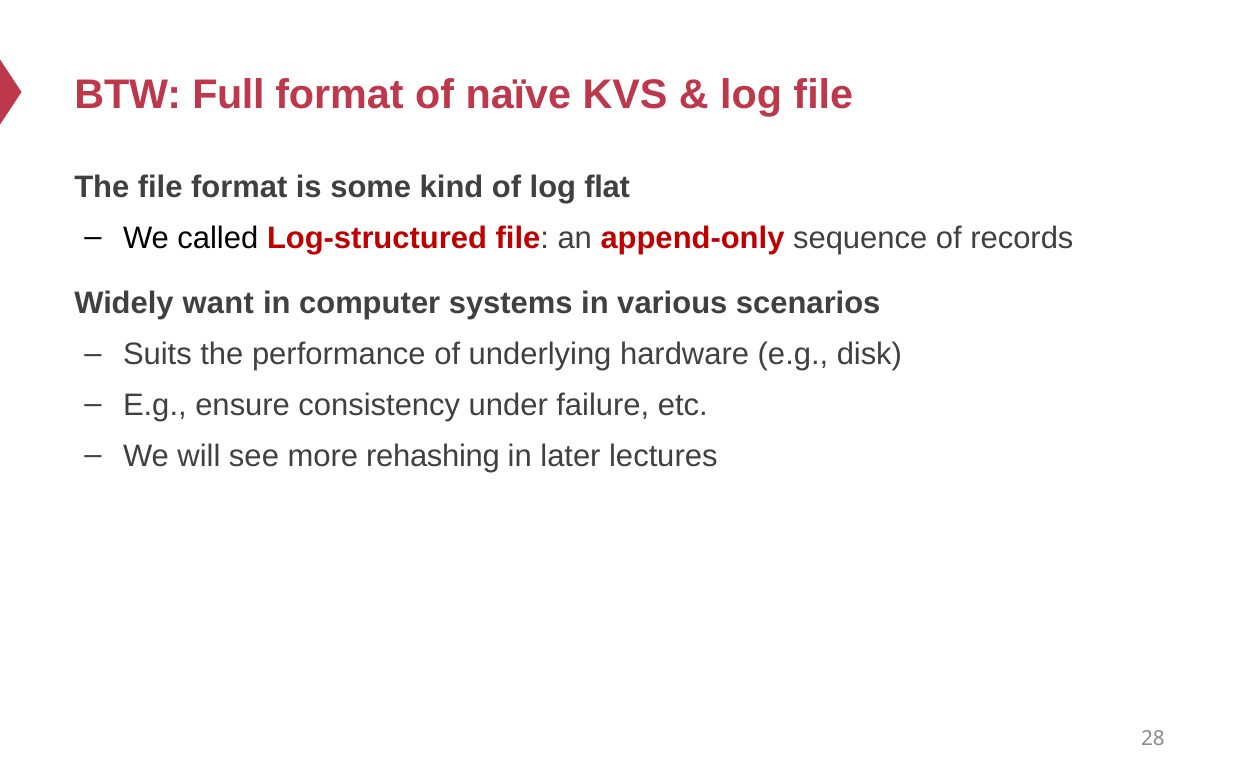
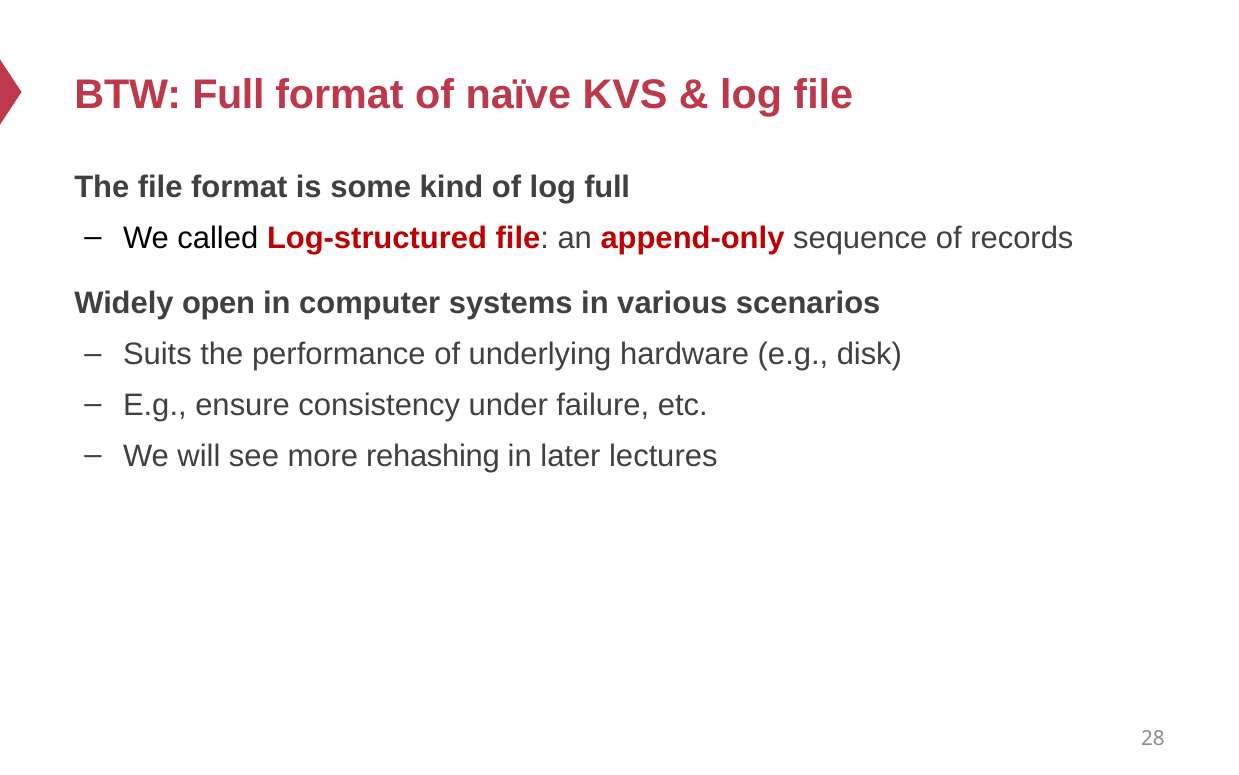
log flat: flat -> full (607, 187)
want: want -> open (219, 303)
